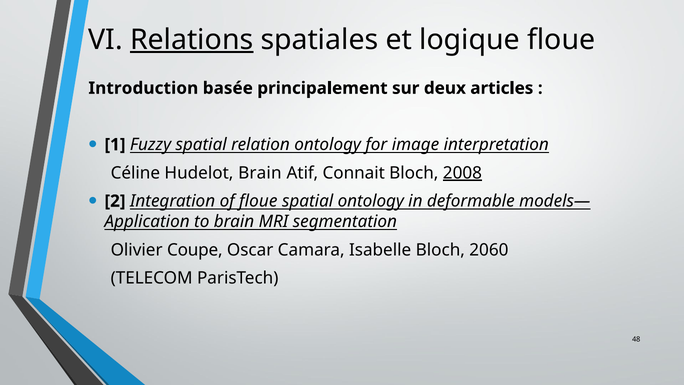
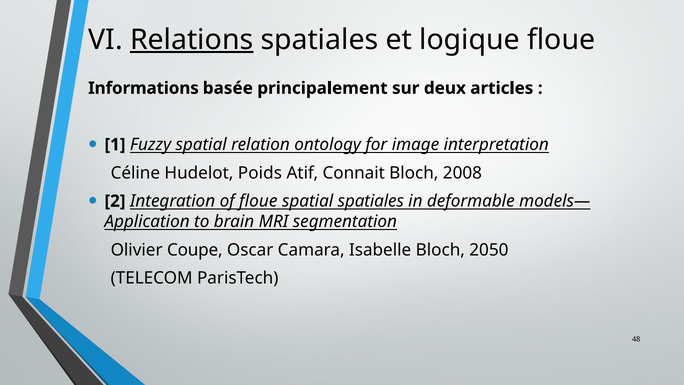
Introduction: Introduction -> Informations (143, 88)
Hudelot Brain: Brain -> Poids (260, 173)
2008 underline: present -> none (462, 173)
spatial ontology: ontology -> spatiales (371, 201)
2060: 2060 -> 2050 (489, 250)
